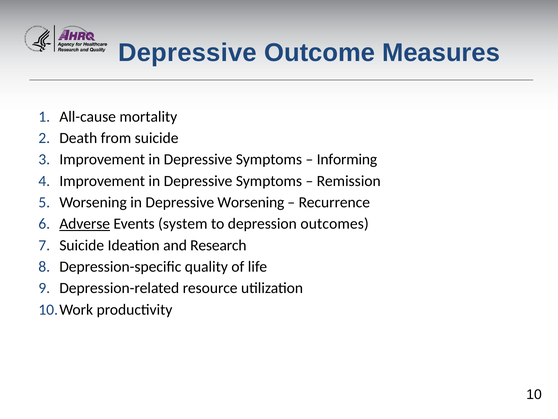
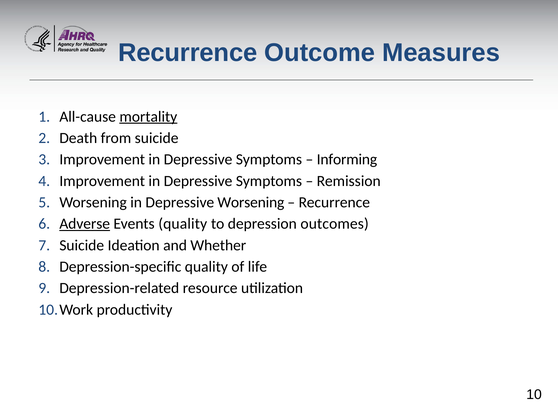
Depressive: Depressive -> Recurrence (188, 53)
mortality underline: none -> present (148, 116)
Events system: system -> quality (183, 224)
Research: Research -> Whether (218, 245)
